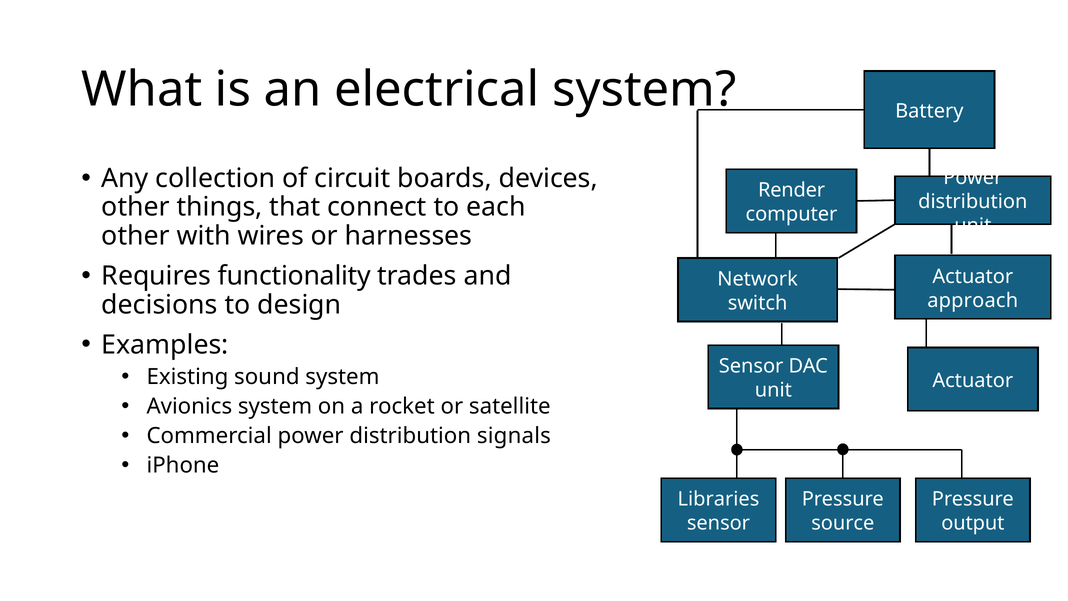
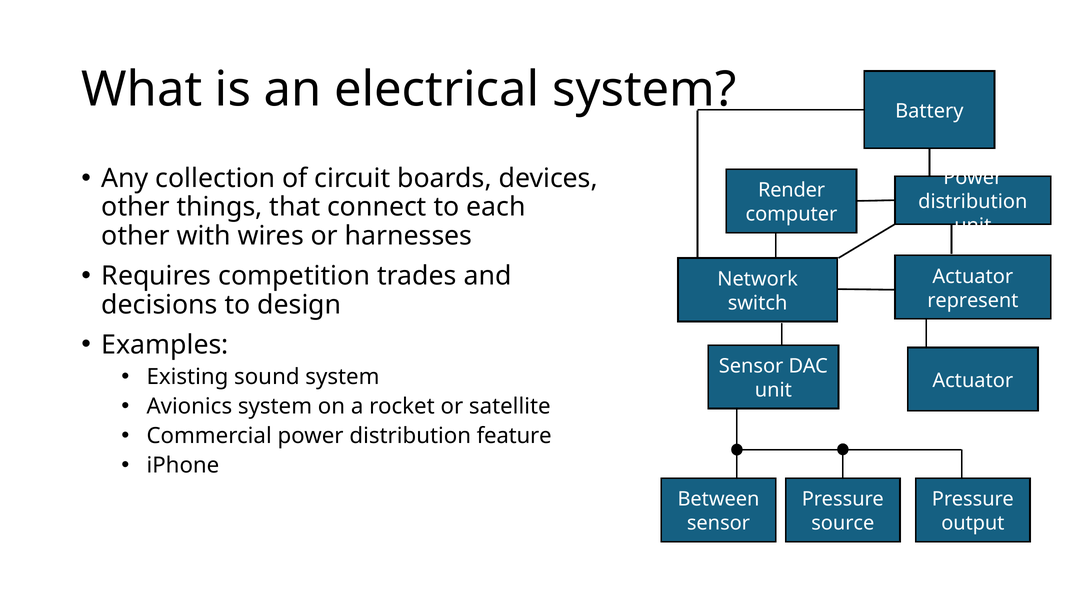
functionality: functionality -> competition (294, 276)
approach: approach -> represent (973, 300)
signals: signals -> feature (514, 436)
Libraries: Libraries -> Between (718, 499)
